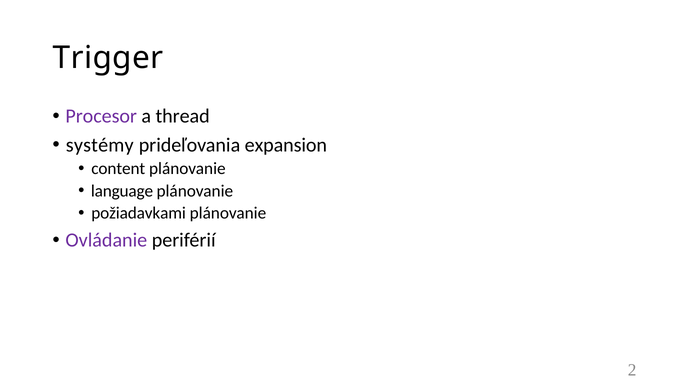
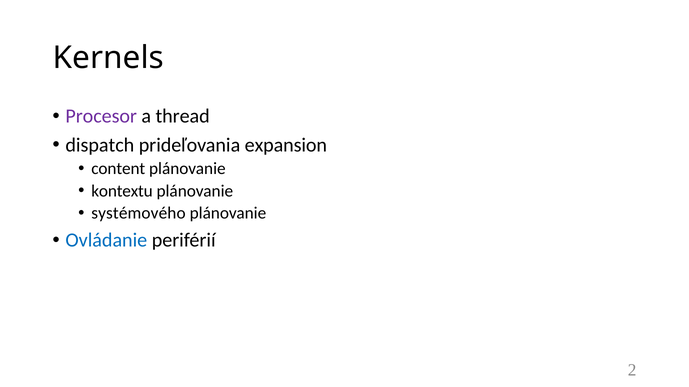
Trigger: Trigger -> Kernels (108, 58)
systémy: systémy -> dispatch (100, 145)
language: language -> kontextu (122, 191)
požiadavkami: požiadavkami -> systémového (138, 213)
Ovládanie colour: purple -> blue (106, 241)
